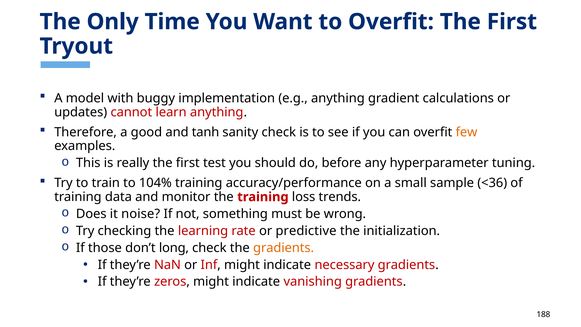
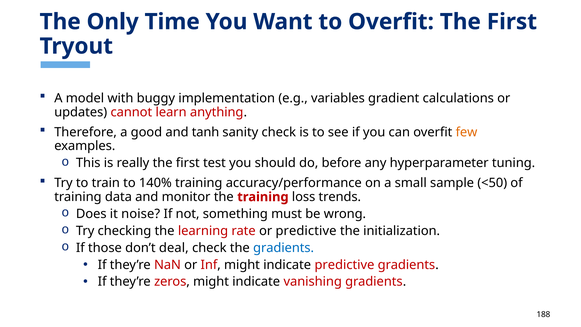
e.g anything: anything -> variables (338, 98)
104%: 104% -> 140% (155, 183)
<36: <36 -> <50 (492, 183)
long: long -> deal (174, 248)
gradients colour: orange -> blue (284, 248)
indicate necessary: necessary -> predictive (344, 265)
